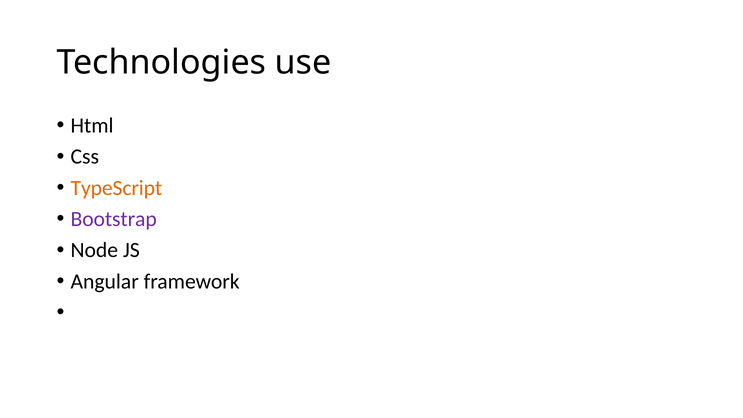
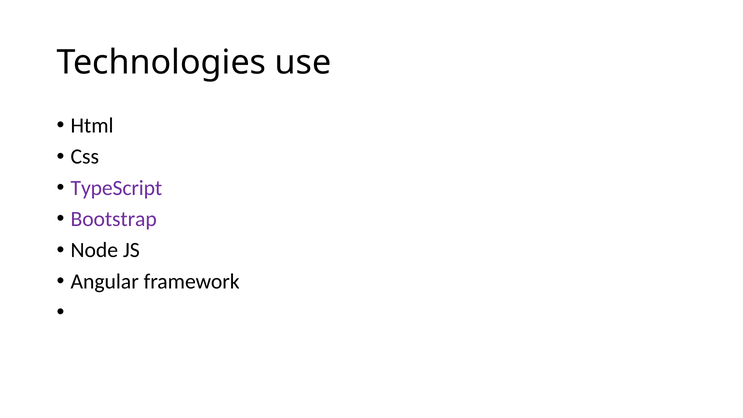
TypeScript colour: orange -> purple (116, 188)
